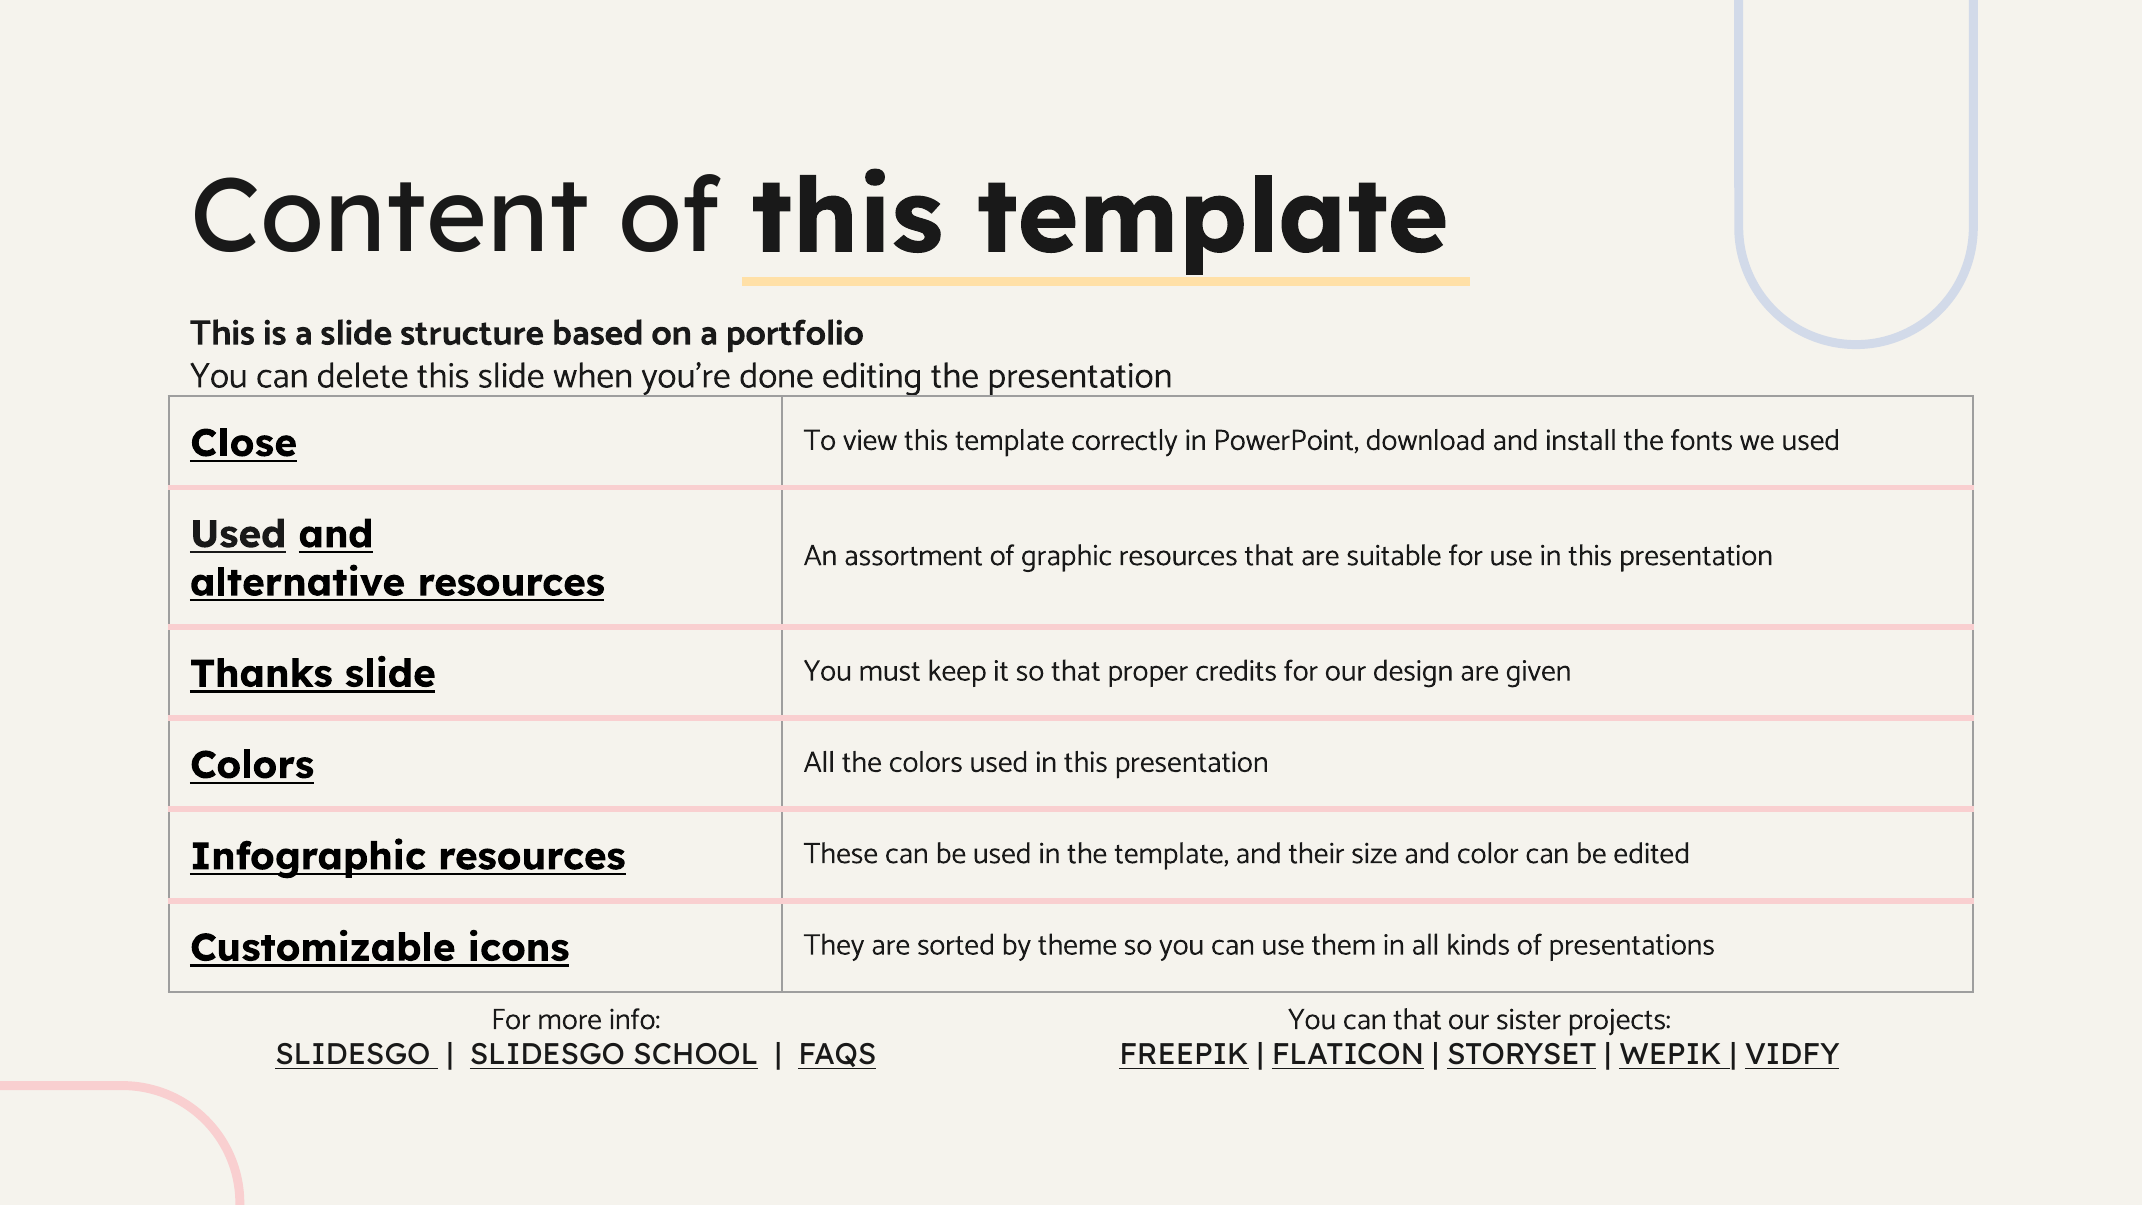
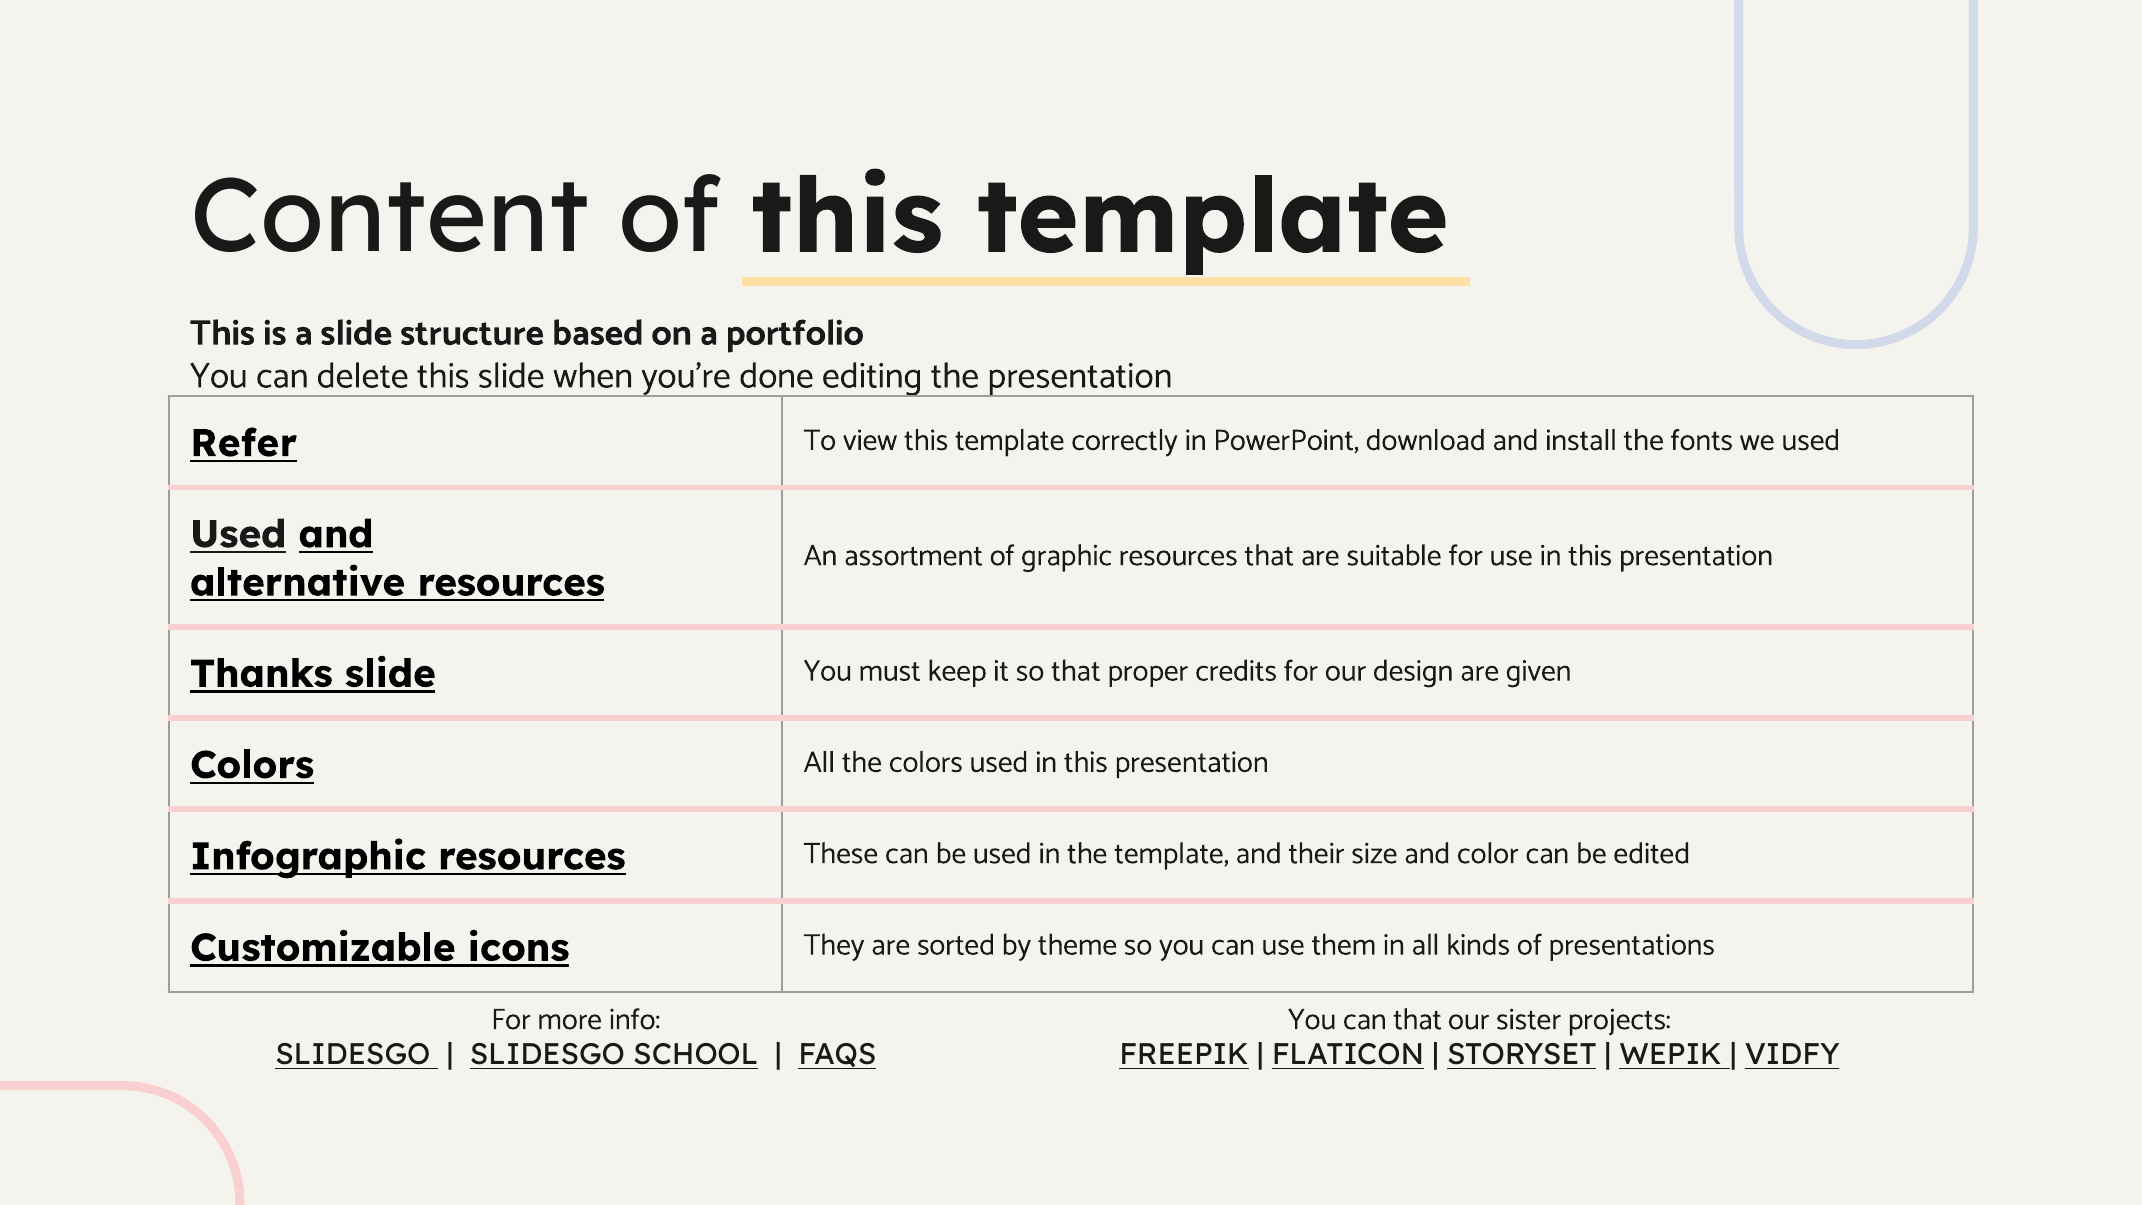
Close: Close -> Refer (244, 443)
